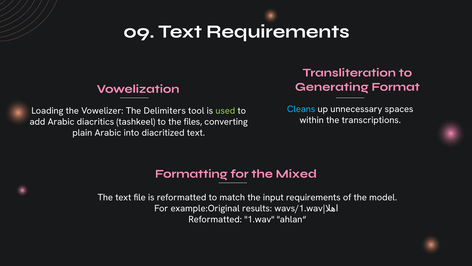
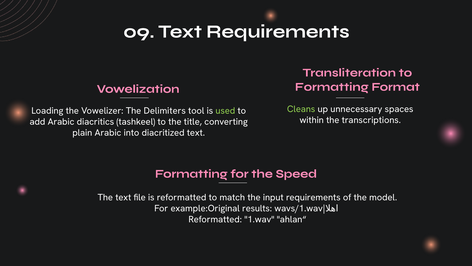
Generating: Generating -> Formatting (332, 87)
Cleans colour: light blue -> light green (301, 109)
files: files -> title (193, 122)
Mixed: Mixed -> Speed (296, 173)
